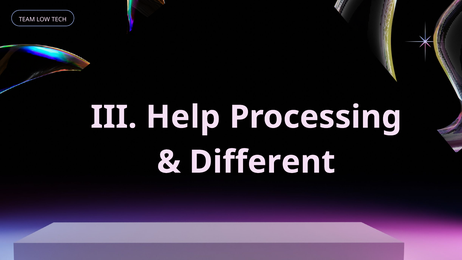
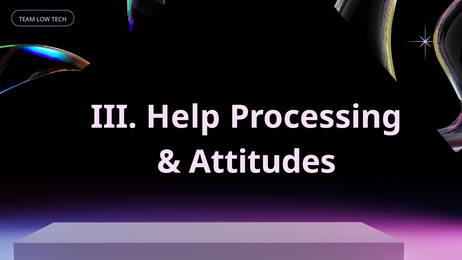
Different: Different -> Attitudes (262, 162)
